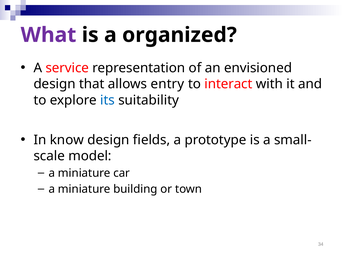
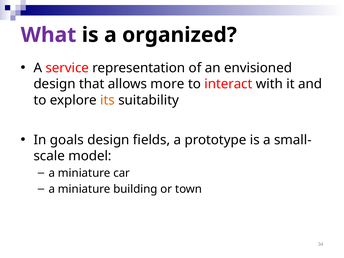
entry: entry -> more (167, 84)
its colour: blue -> orange (108, 100)
know: know -> goals (67, 140)
